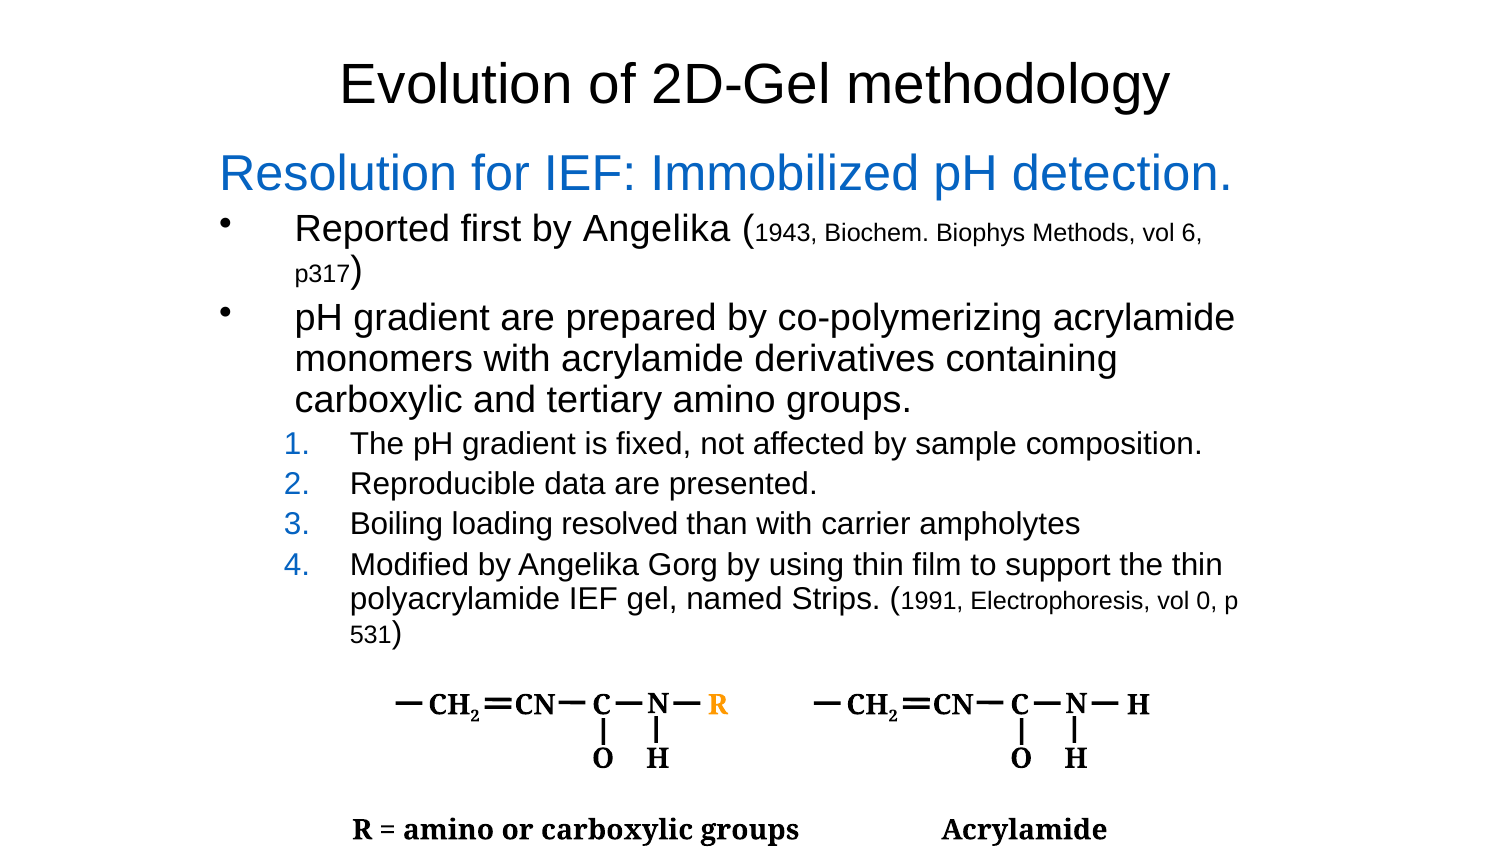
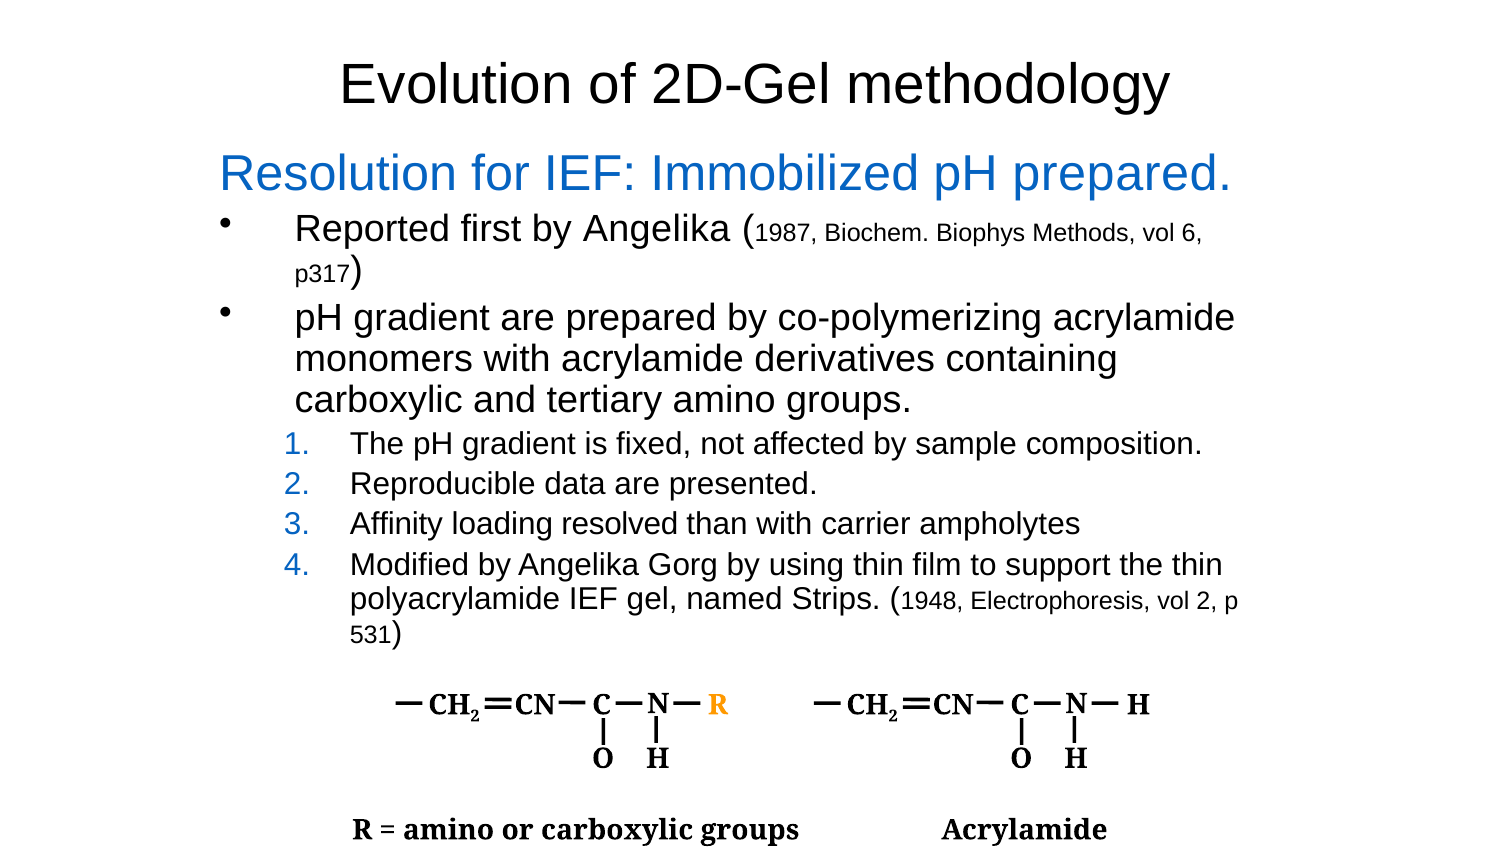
pH detection: detection -> prepared (1122, 174)
1943: 1943 -> 1987 (786, 233)
Boiling: Boiling -> Affinity (396, 524)
1991: 1991 -> 1948 (932, 601)
vol 0: 0 -> 2 (1207, 601)
